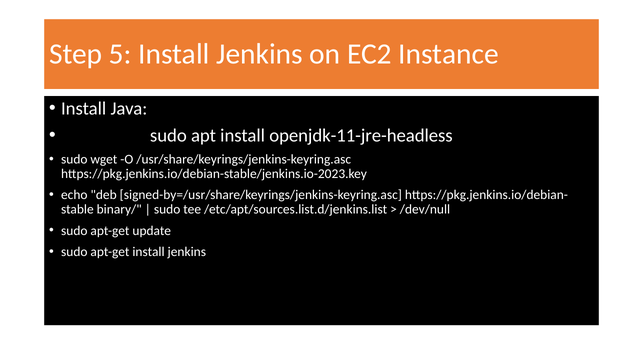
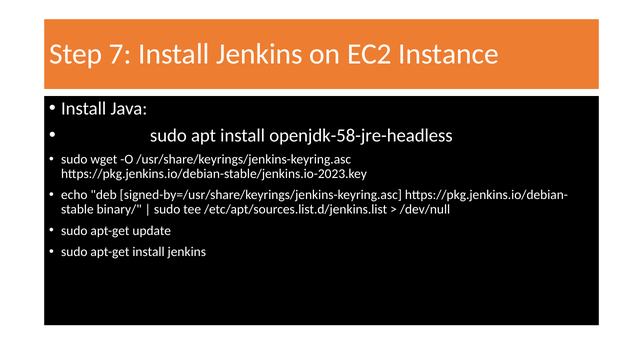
5: 5 -> 7 (120, 54)
openjdk-11-jre-headless: openjdk-11-jre-headless -> openjdk-58-jre-headless (361, 136)
